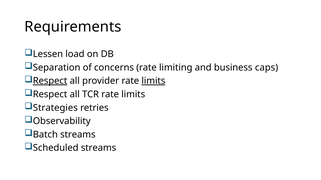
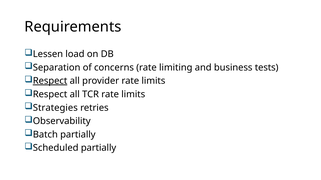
caps: caps -> tests (267, 68)
limits underline: present -> none (153, 81)
Batch streams: streams -> partially (78, 135)
Scheduled streams: streams -> partially (99, 148)
